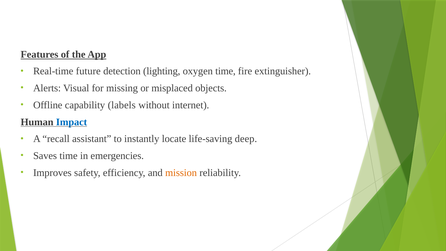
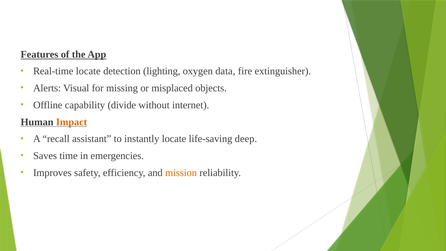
Real-time future: future -> locate (88, 71)
oxygen time: time -> data (225, 71)
labels: labels -> divide (122, 105)
Impact colour: blue -> orange (72, 122)
